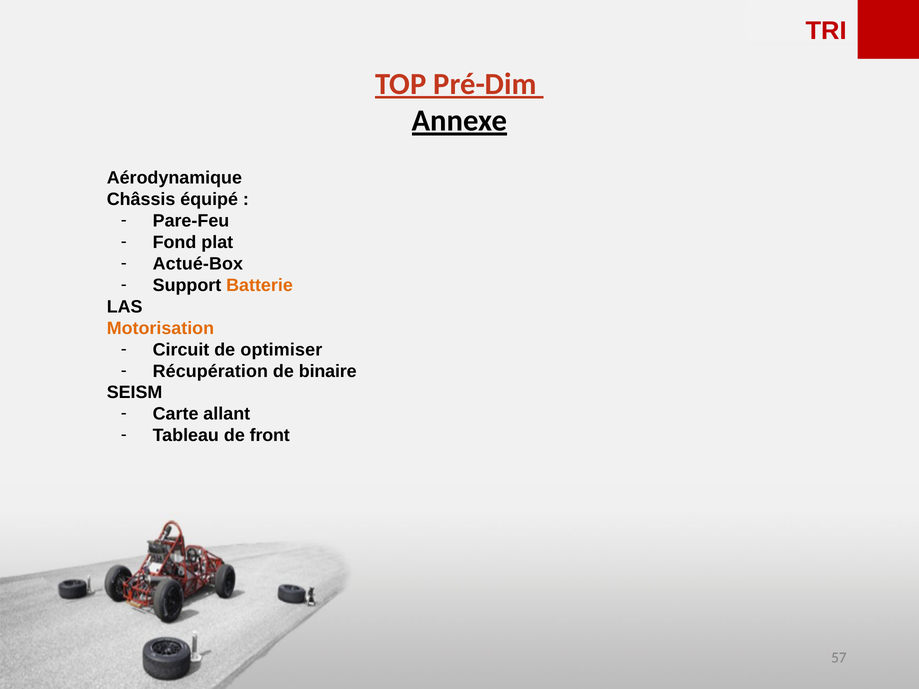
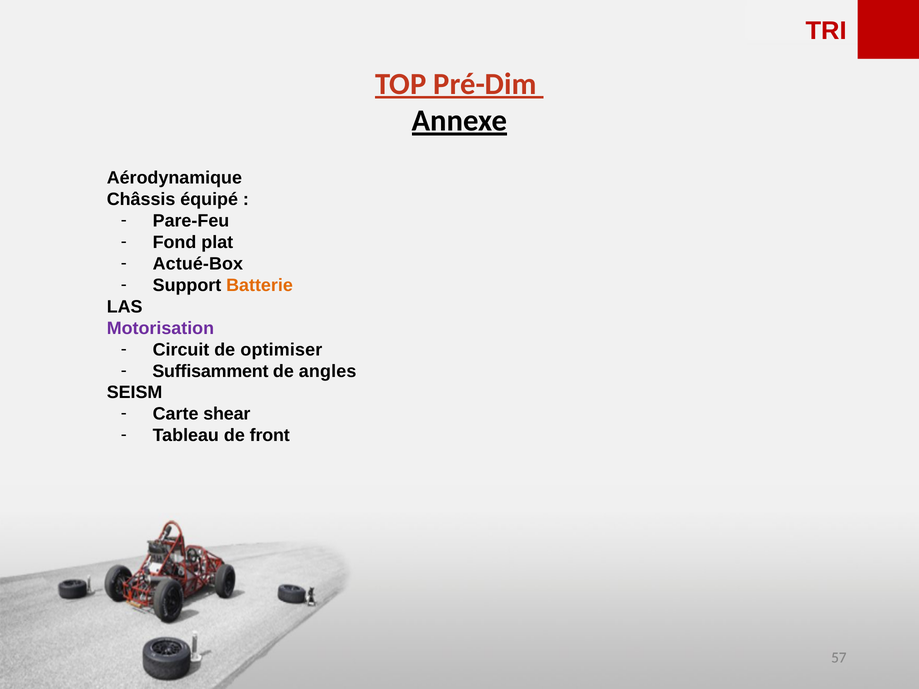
Motorisation colour: orange -> purple (160, 328)
Récupération: Récupération -> Suffisamment (210, 371)
binaire: binaire -> angles (328, 371)
allant: allant -> shear (227, 414)
